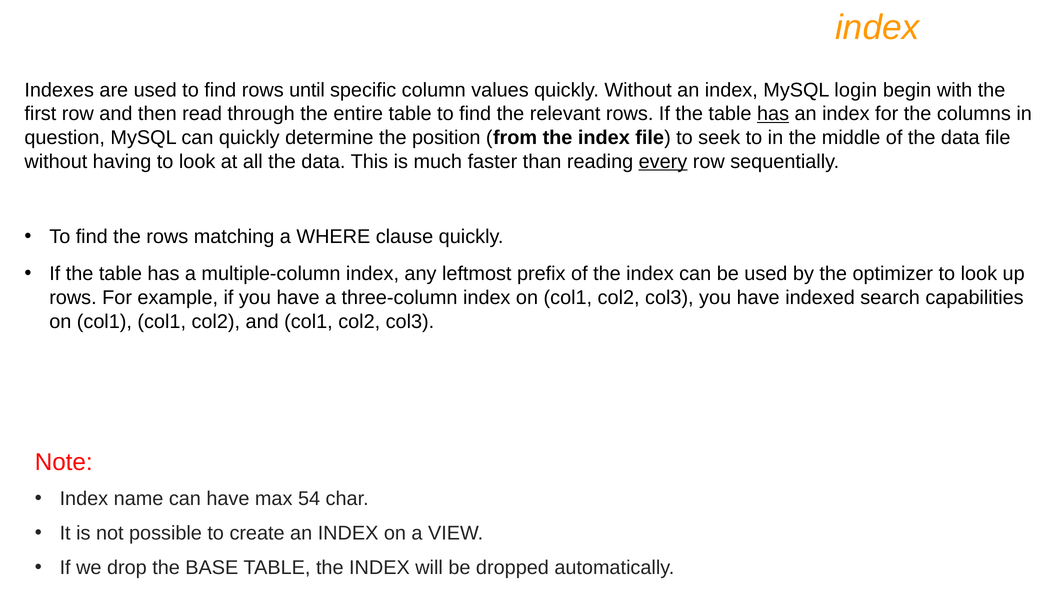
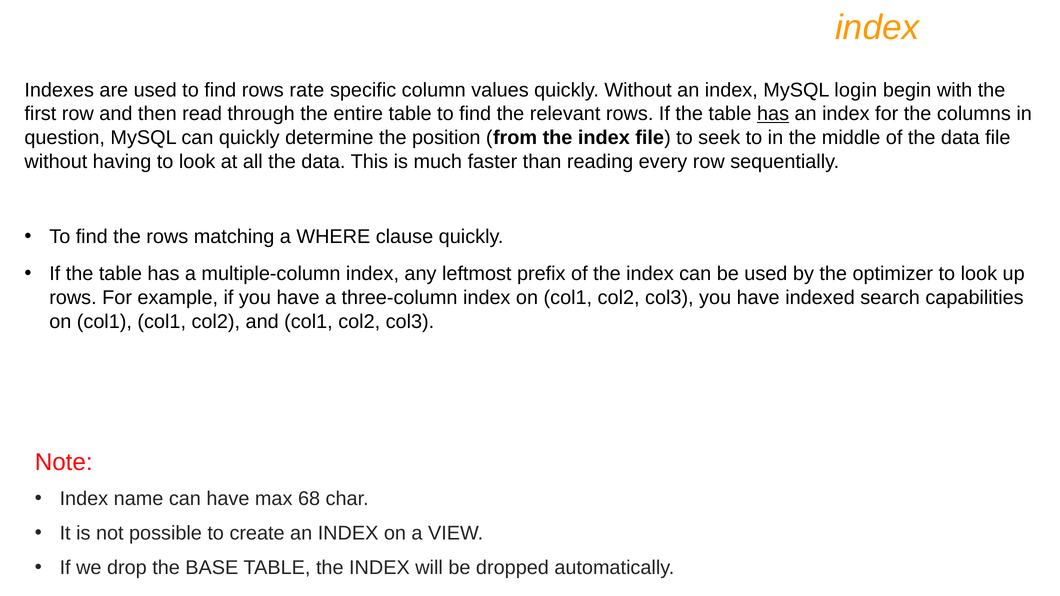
until: until -> rate (307, 90)
every underline: present -> none (663, 162)
54: 54 -> 68 (309, 499)
